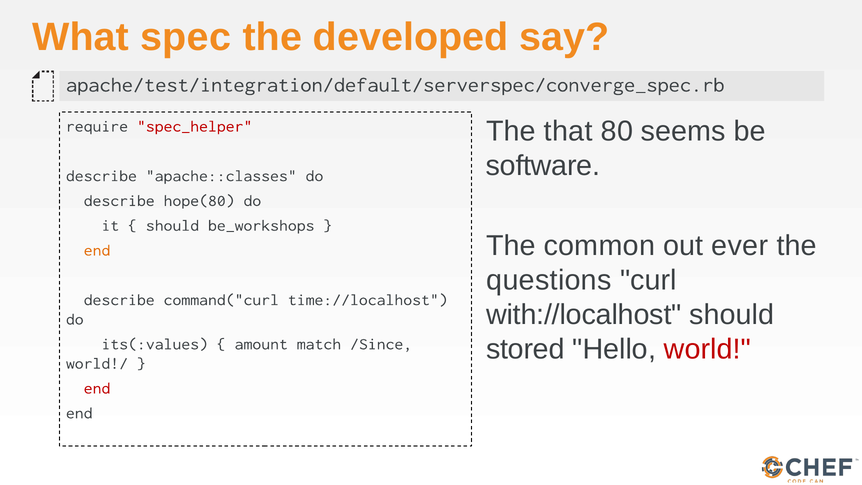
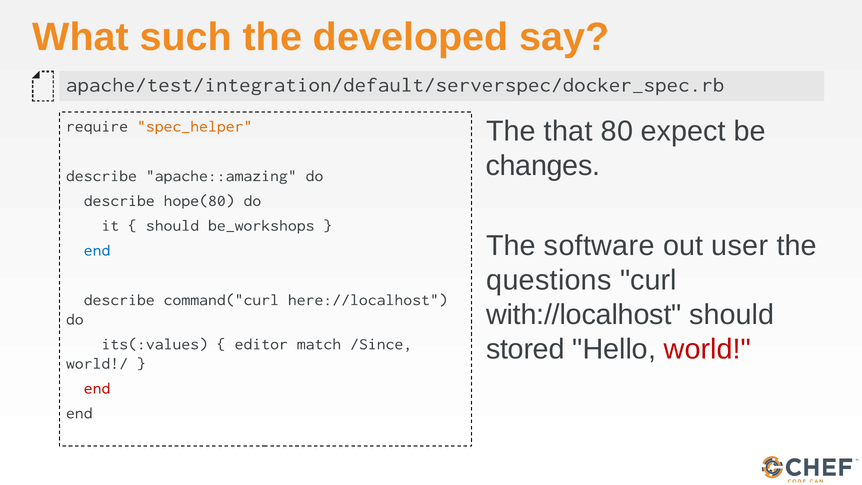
spec: spec -> such (186, 37)
apache/test/integration/default/serverspec/converge_spec.rb: apache/test/integration/default/serverspec/converge_spec.rb -> apache/test/integration/default/serverspec/docker_spec.rb (395, 85)
seems: seems -> expect (683, 131)
spec_helper colour: red -> orange (195, 126)
software: software -> changes (543, 166)
apache::classes: apache::classes -> apache::amazing (221, 176)
common: common -> software (599, 246)
ever: ever -> user (740, 246)
end colour: orange -> blue (97, 250)
time://localhost: time://localhost -> here://localhost (368, 300)
amount: amount -> editor (261, 344)
